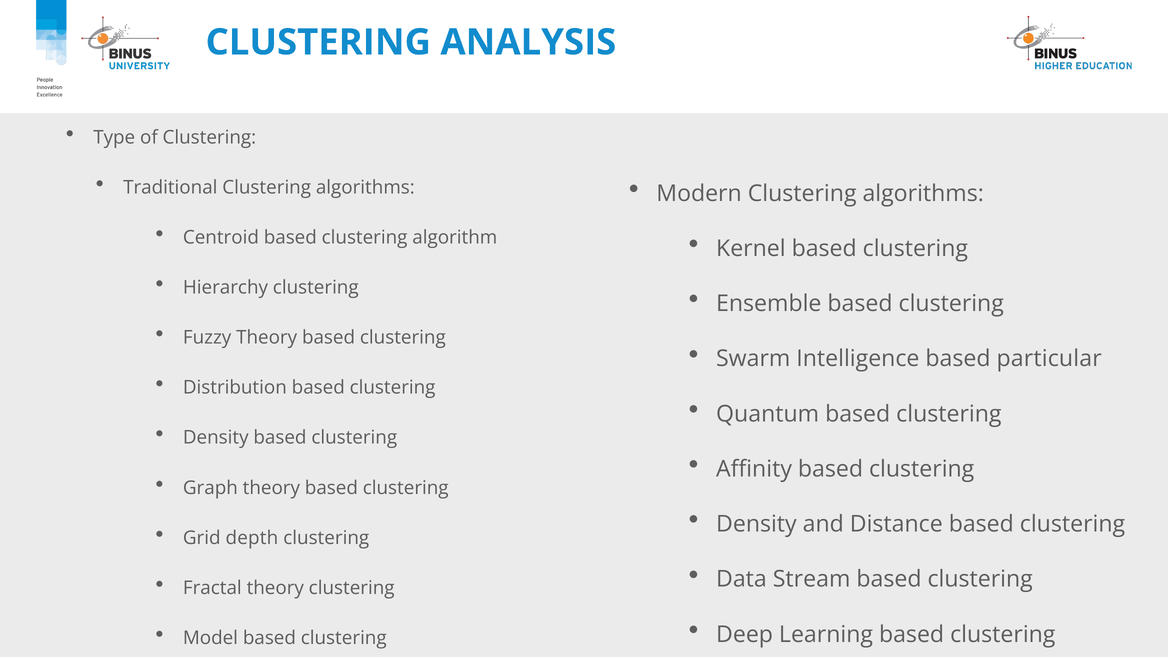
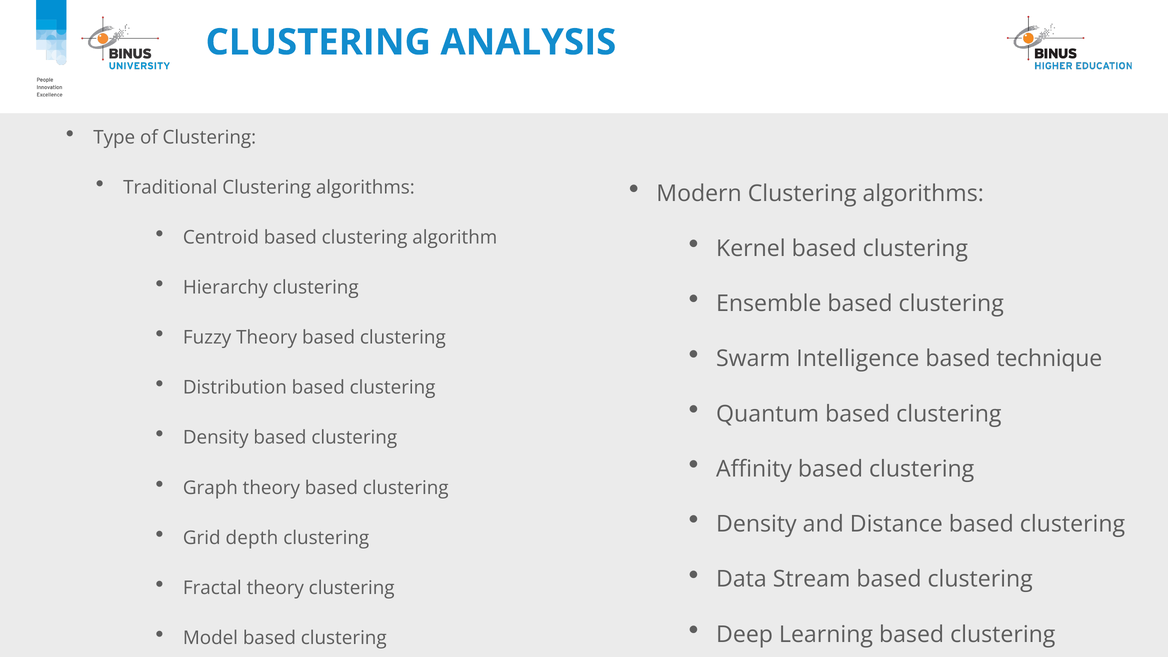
particular: particular -> technique (1049, 359)
